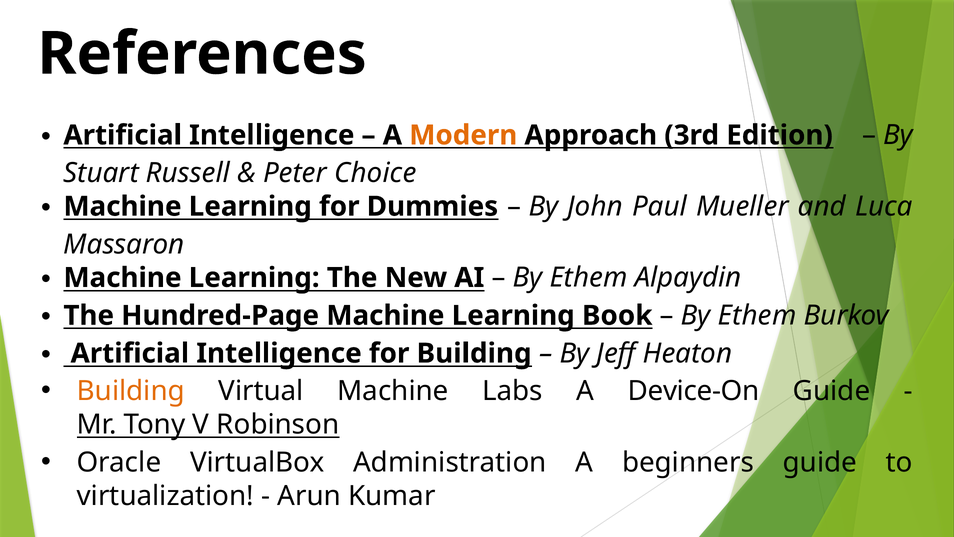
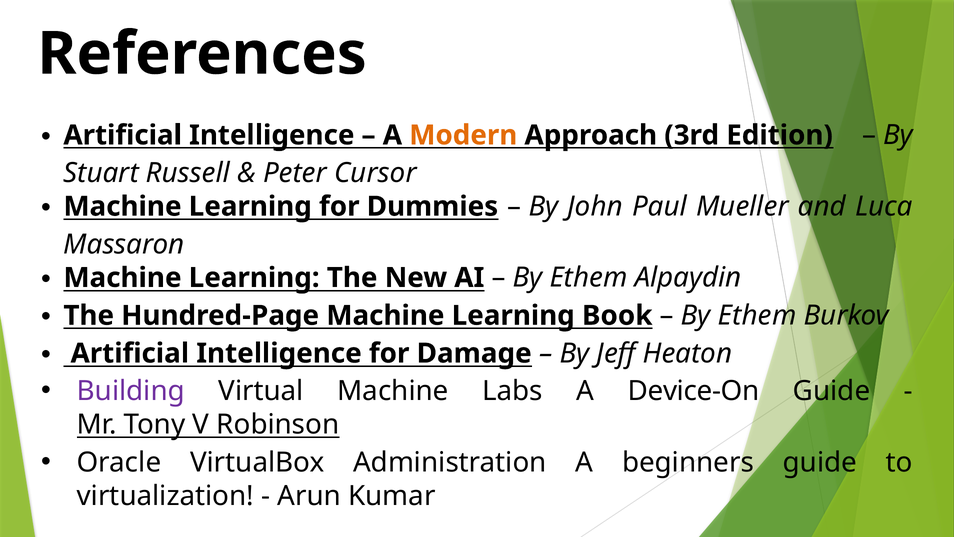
Choice: Choice -> Cursor (375, 173)
for Building: Building -> Damage (474, 353)
Building colour: orange -> purple (131, 391)
